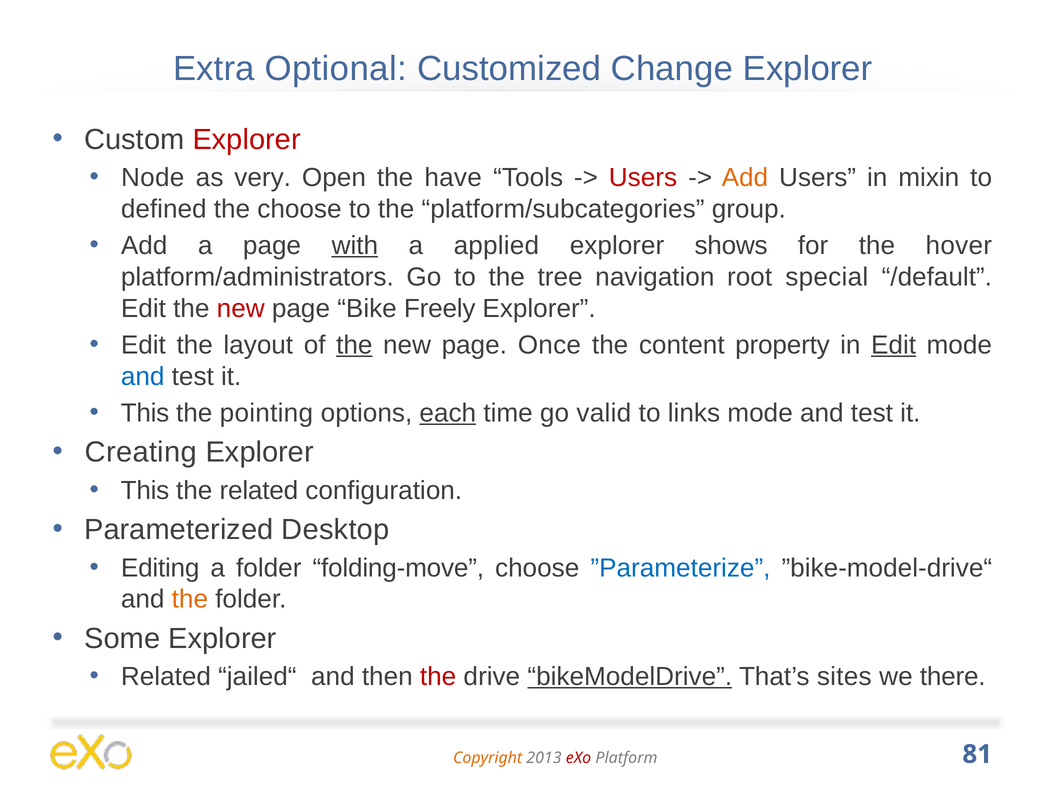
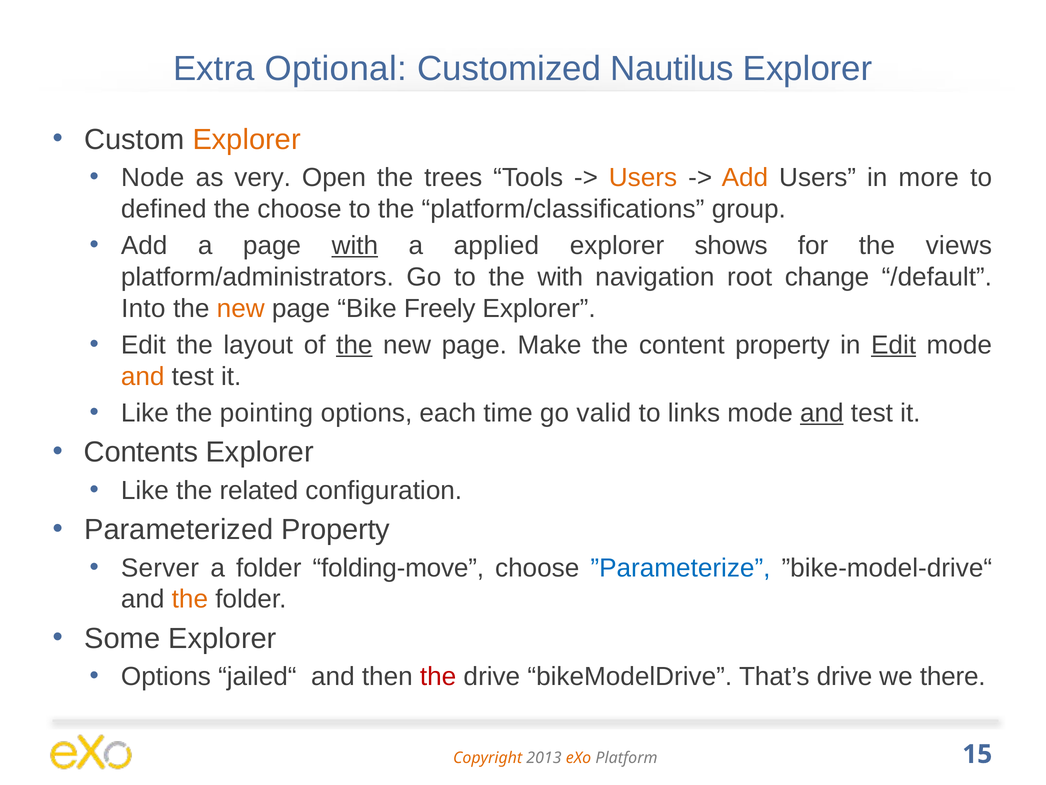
Change: Change -> Nautilus (672, 69)
Explorer colour: red -> orange (247, 139)
have: have -> trees (453, 178)
Users colour: red -> orange (643, 178)
mixin: mixin -> more (929, 178)
platform/subcategories: platform/subcategories -> platform/classifications (563, 209)
hover: hover -> views (959, 245)
the tree: tree -> with (560, 277)
special: special -> change (827, 277)
Edit: Edit -> Into (143, 308)
new colour: red -> orange (241, 308)
Once: Once -> Make (550, 345)
and colour: blue -> orange (143, 376)
This: This -> Like (145, 413)
each underline: present -> none (448, 413)
and underline: none -> present (822, 413)
Creating: Creating -> Contents (141, 452)
This: This -> Like (145, 490)
Parameterized Desktop: Desktop -> Property (336, 529)
Editing: Editing -> Server (160, 568)
Related: Related -> Options (166, 676)
bikeModelDrive underline: present -> none (630, 676)
That’s sites: sites -> drive (845, 676)
eXo colour: red -> orange (579, 758)
81: 81 -> 15 (977, 754)
